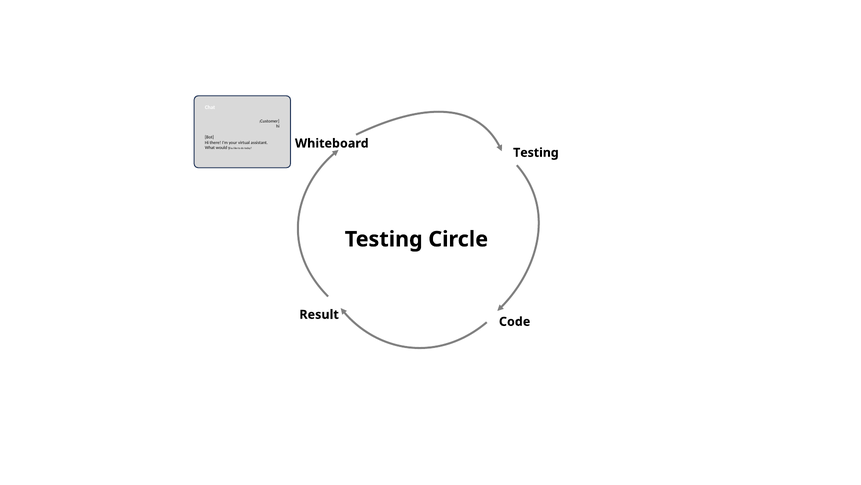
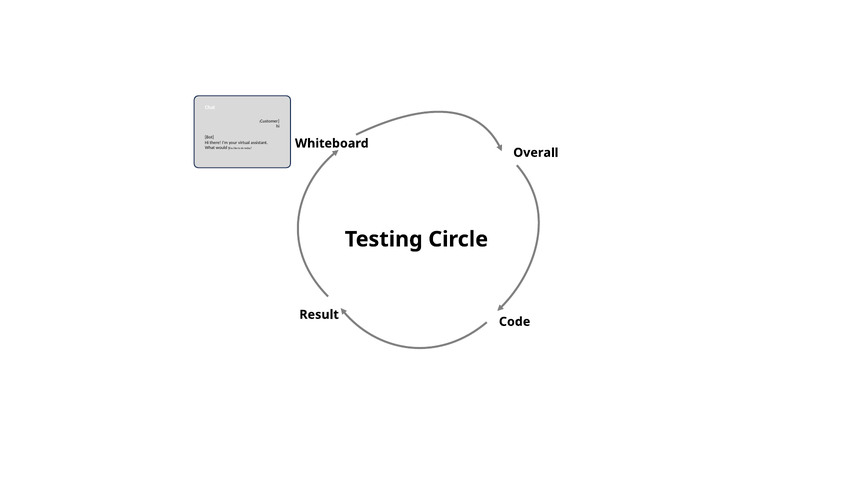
Testing: Testing -> Overall (536, 152)
